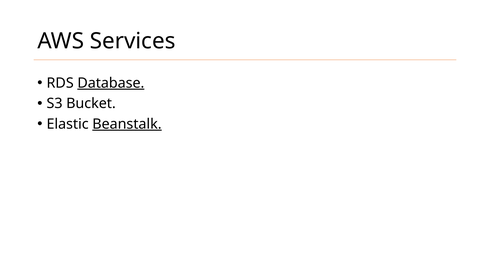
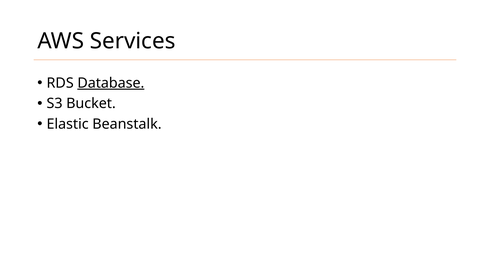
Beanstalk underline: present -> none (127, 124)
